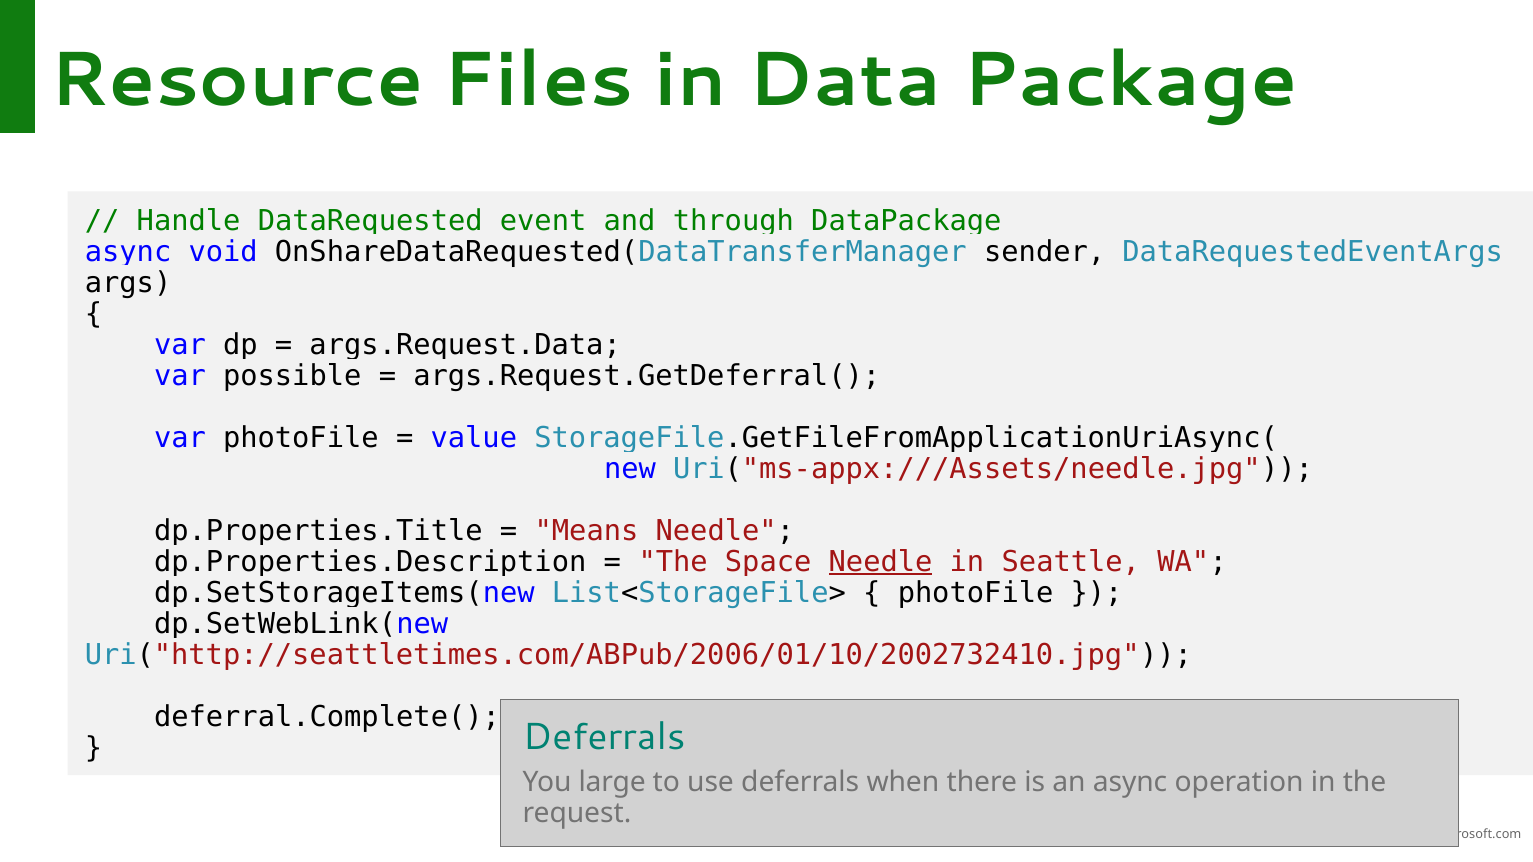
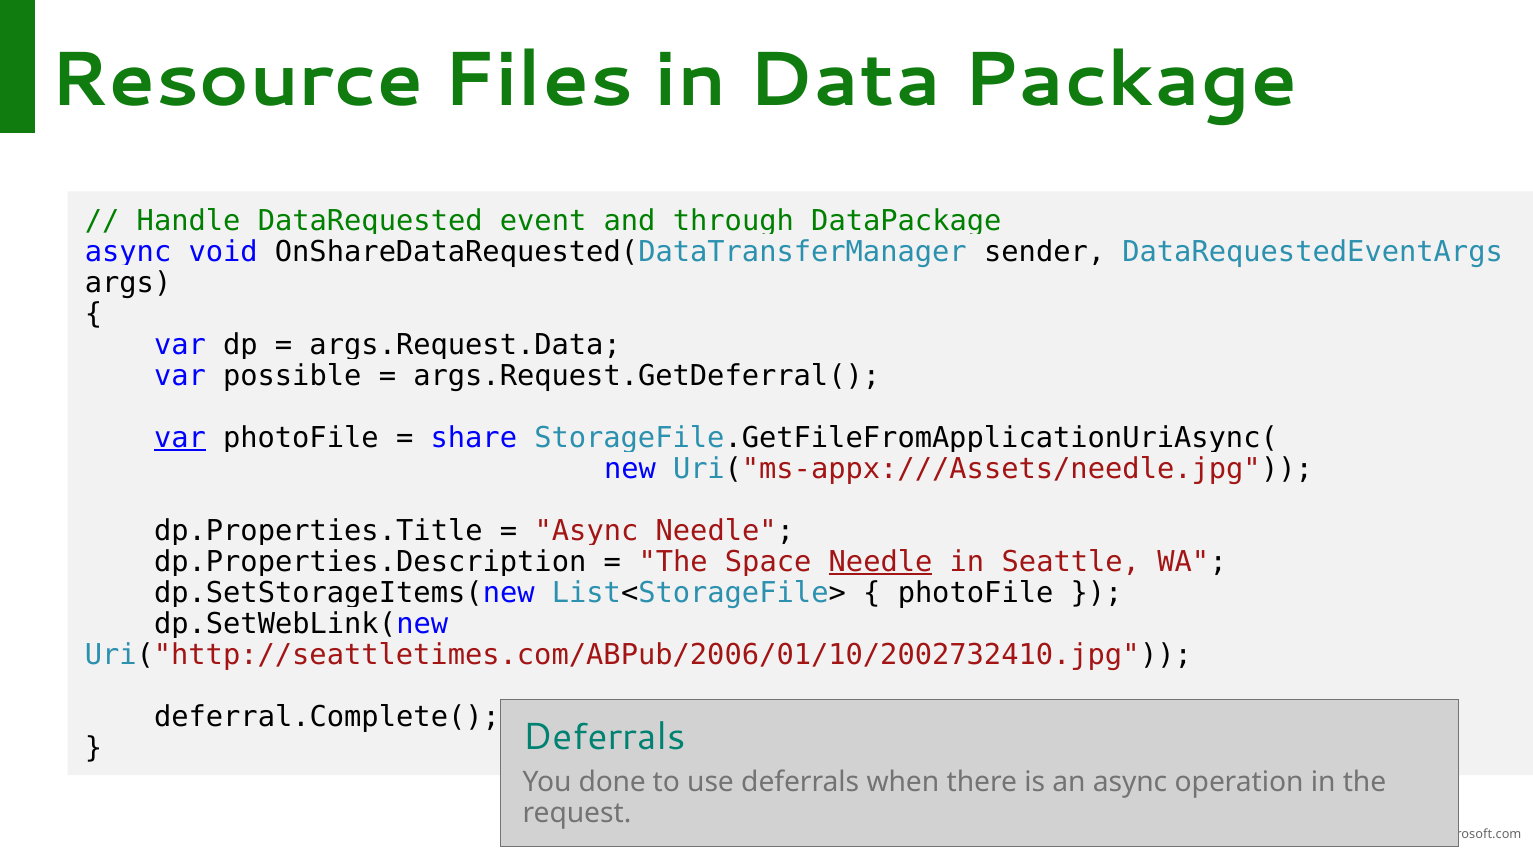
var underline: none -> present (180, 438)
value: value -> share (474, 438)
Means: Means -> Async (587, 531)
large: large -> done (612, 783)
